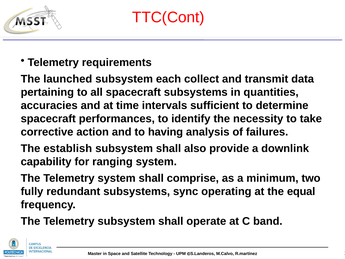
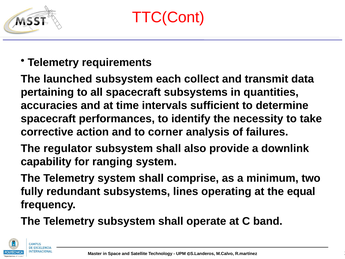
having: having -> corner (165, 132)
establish: establish -> regulator (68, 148)
sync: sync -> lines (186, 191)
